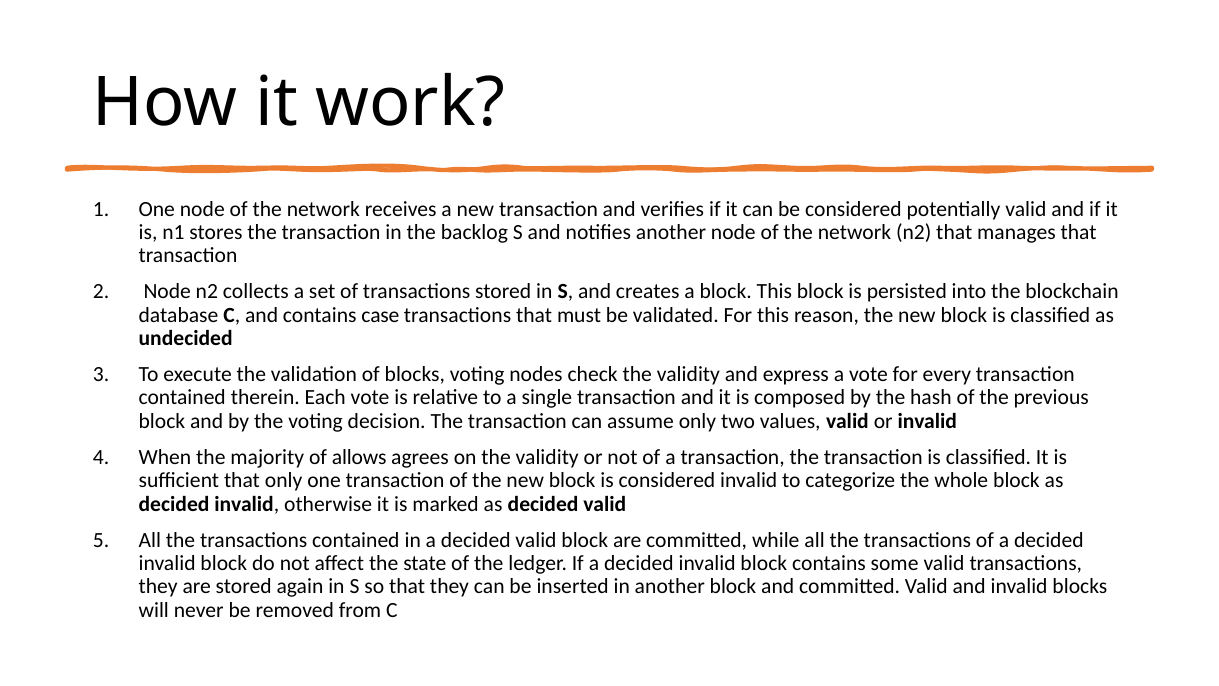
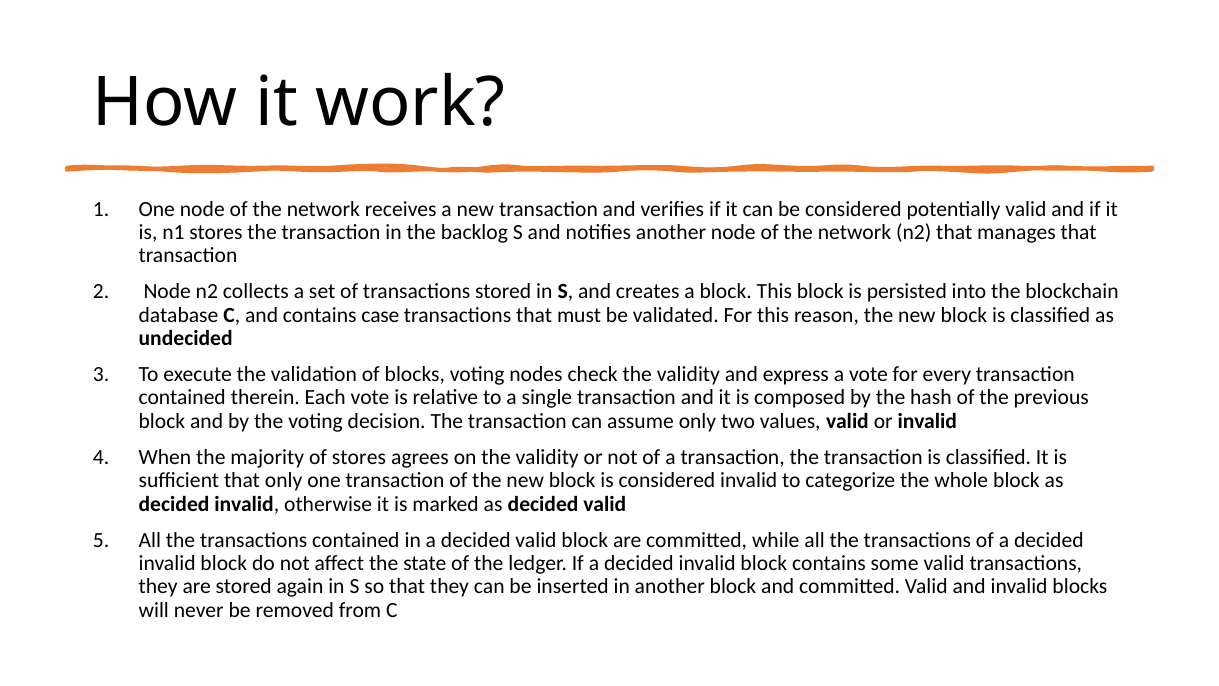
of allows: allows -> stores (359, 457)
